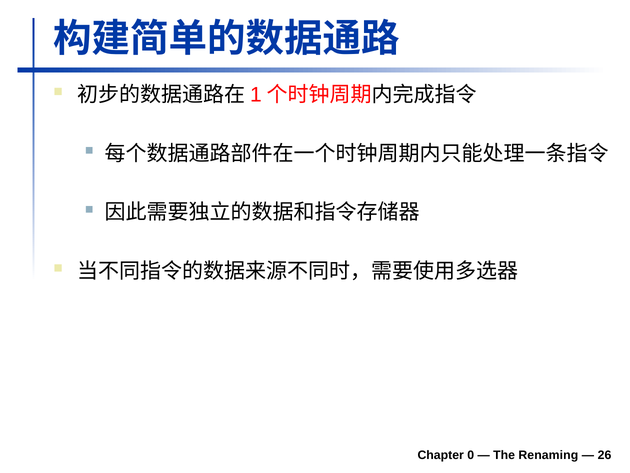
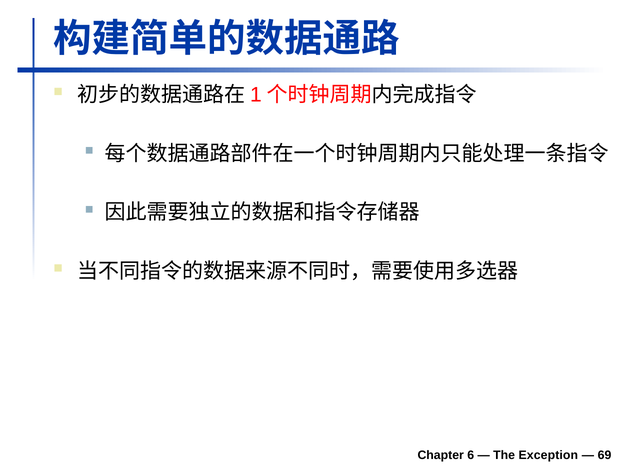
0: 0 -> 6 (471, 455)
Renaming: Renaming -> Exception (548, 455)
26: 26 -> 69 (605, 455)
